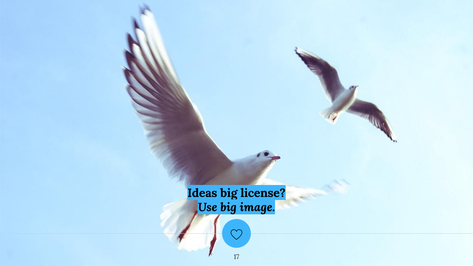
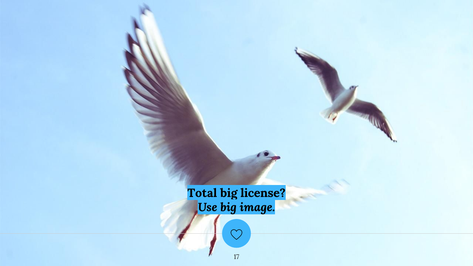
Ideas: Ideas -> Total (202, 193)
